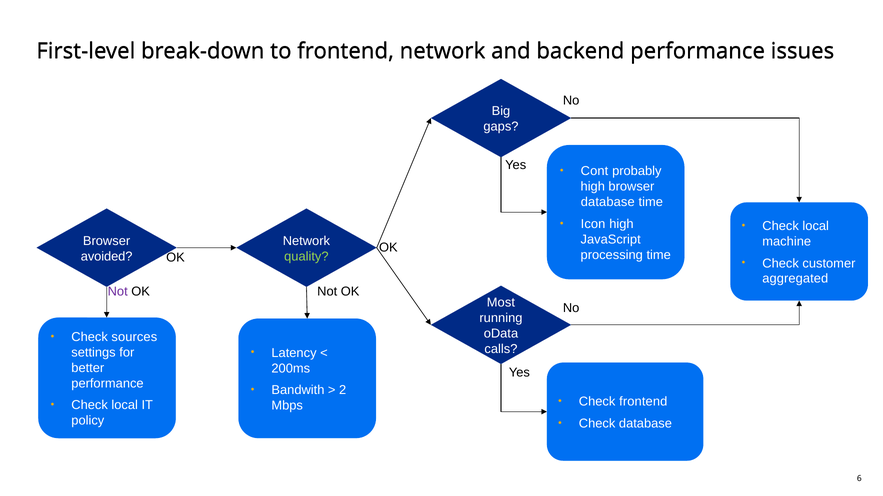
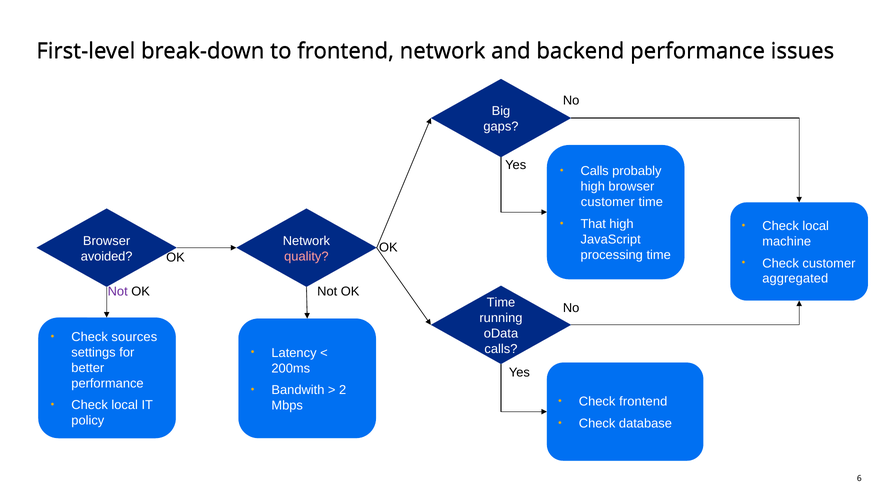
Cont: Cont -> Calls (595, 171)
database: database -> customer (608, 202)
Icon: Icon -> That (593, 224)
quality colour: light green -> pink (306, 257)
Most: Most -> Time (501, 303)
